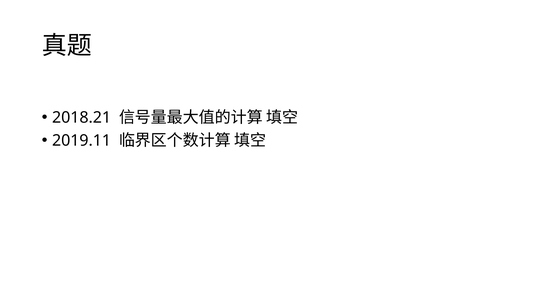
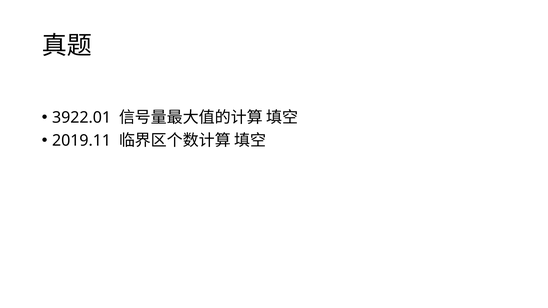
2018.21: 2018.21 -> 3922.01 (82, 118)
